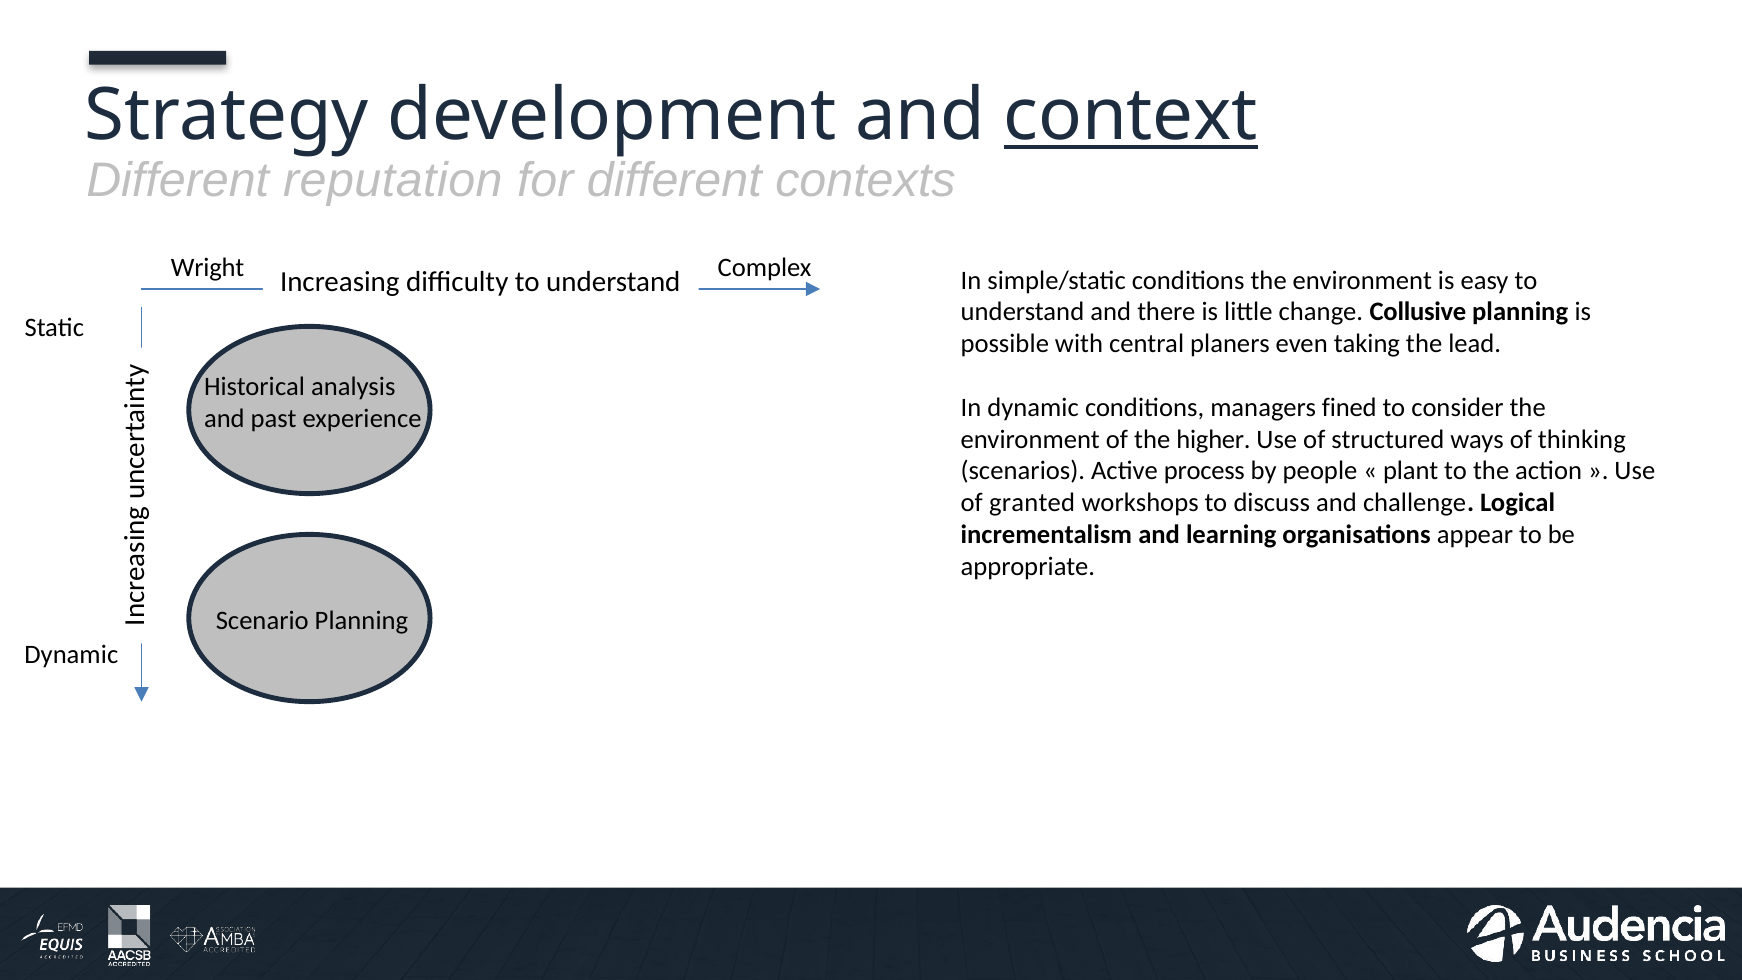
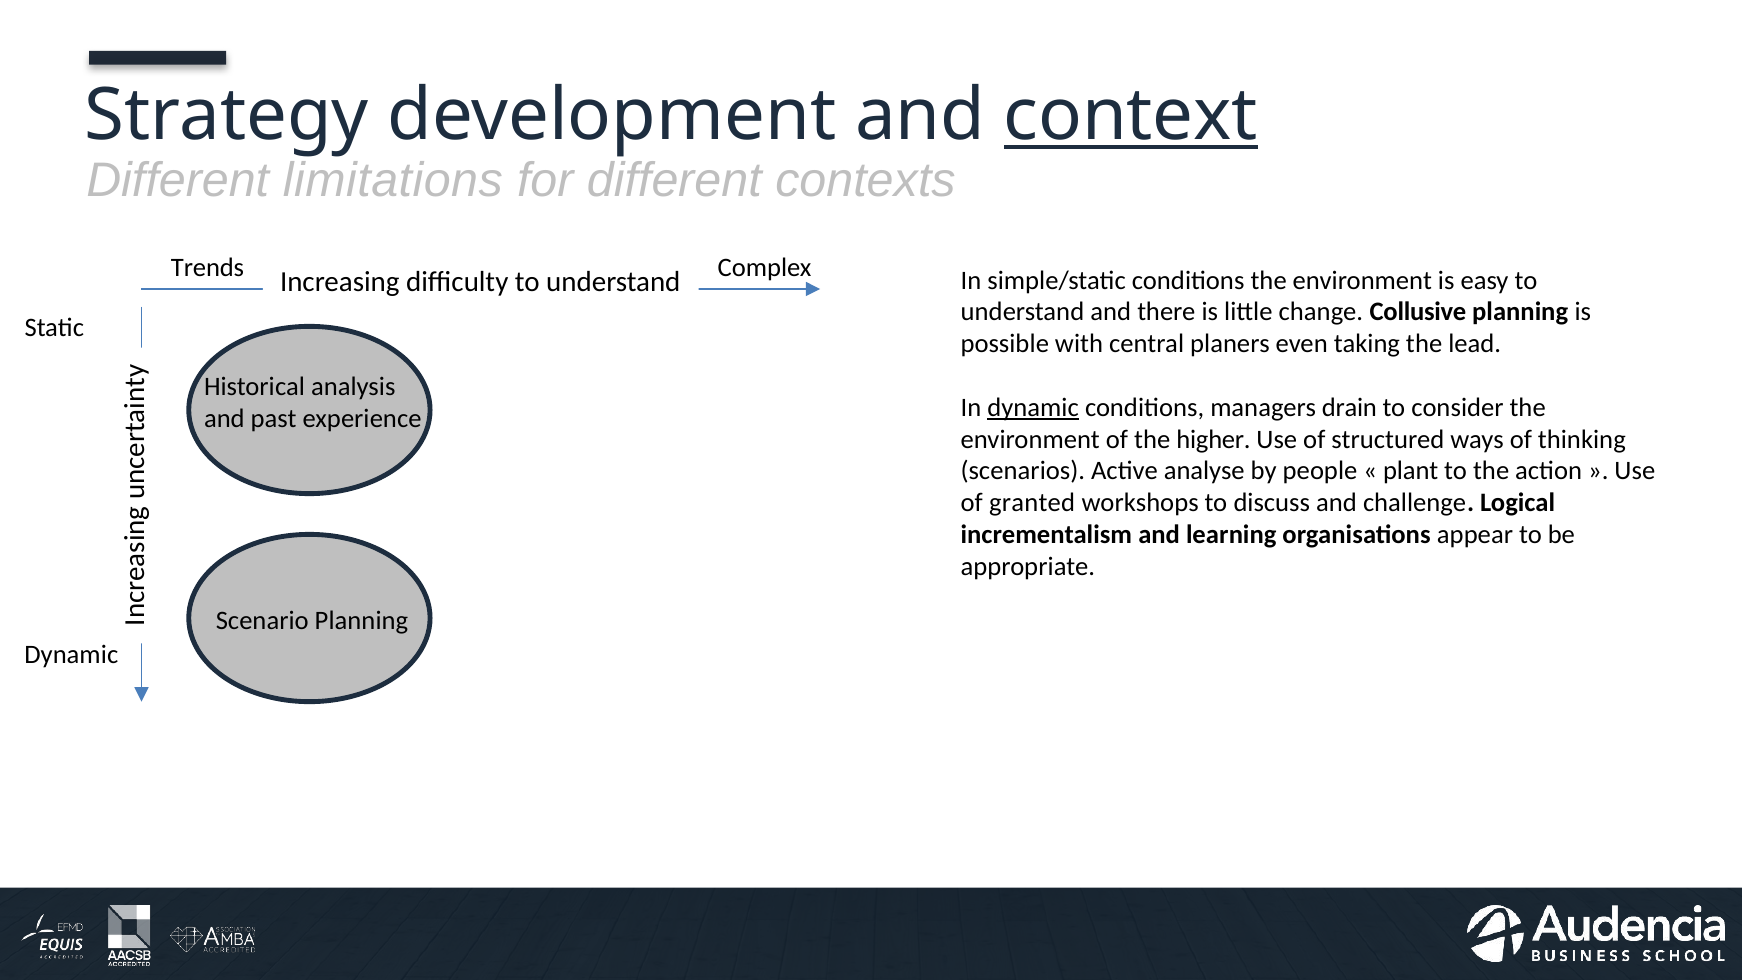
reputation: reputation -> limitations (393, 181)
Wright: Wright -> Trends (208, 267)
dynamic underline: none -> present (1033, 407)
fined: fined -> drain (1349, 407)
process: process -> analyse (1204, 471)
